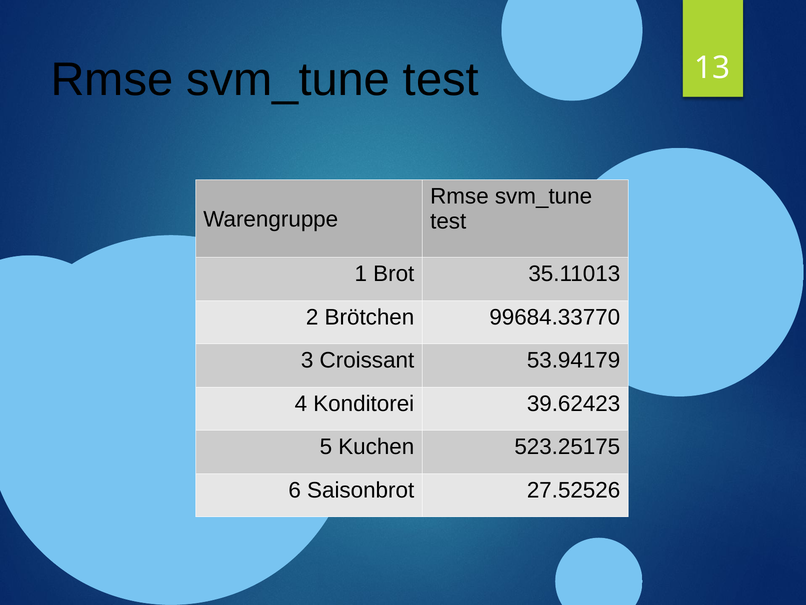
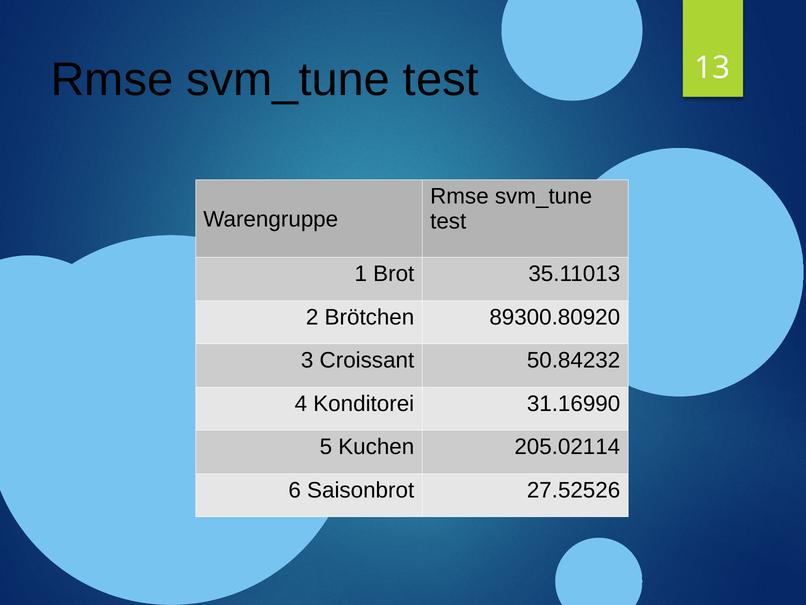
99684.33770: 99684.33770 -> 89300.80920 (555, 317)
53.94179: 53.94179 -> 50.84232 (574, 360)
39.62423: 39.62423 -> 31.16990 (574, 403)
523.25175: 523.25175 -> 205.02114 (567, 447)
